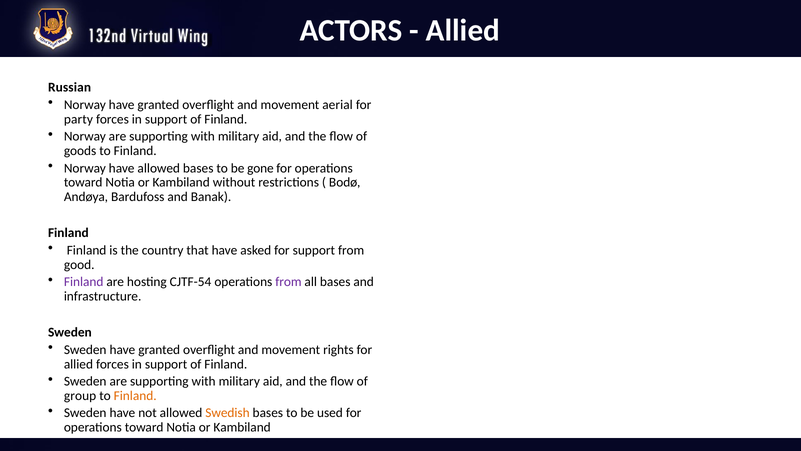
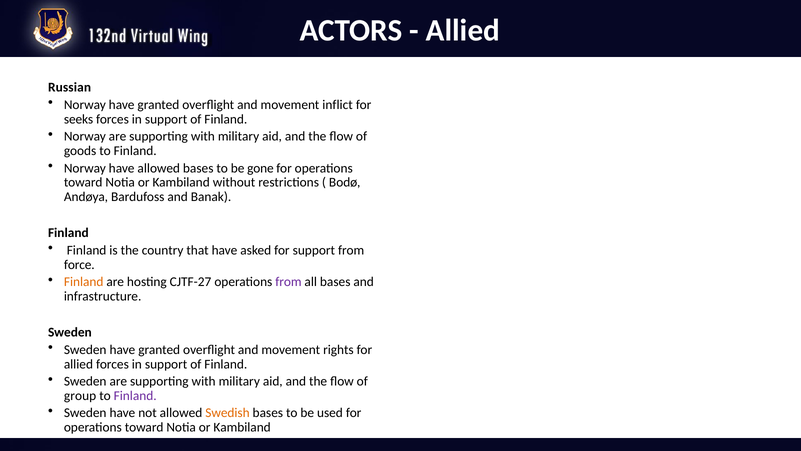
aerial: aerial -> inflict (338, 105)
party: party -> seeks (79, 119)
good: good -> force (79, 264)
Finland colour: purple -> orange (84, 282)
CJTF-54: CJTF-54 -> CJTF-27 (191, 282)
Finland colour: orange -> purple (135, 395)
